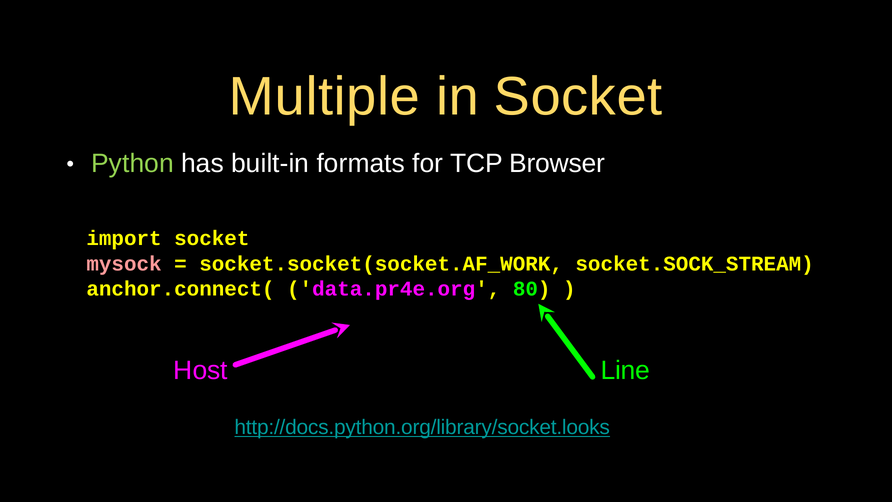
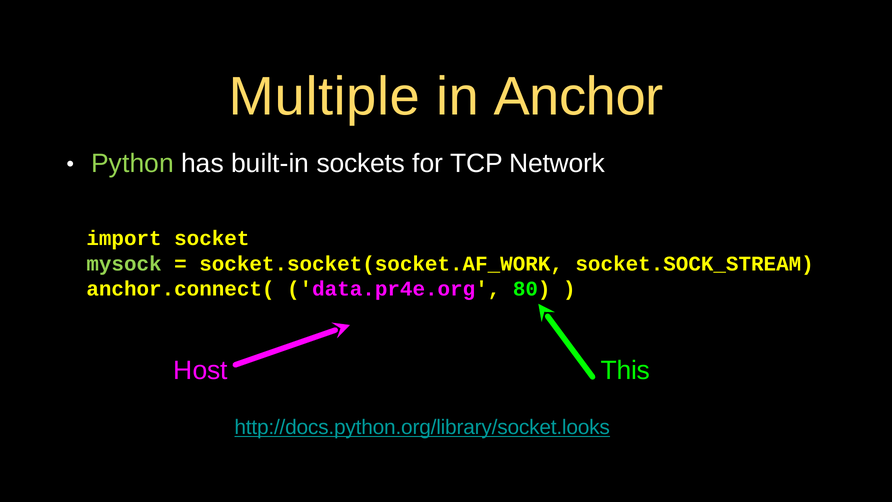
in Socket: Socket -> Anchor (579, 97)
formats: formats -> sockets (361, 163)
Browser: Browser -> Network (557, 163)
mysock colour: pink -> light green (124, 263)
Line: Line -> This (625, 370)
